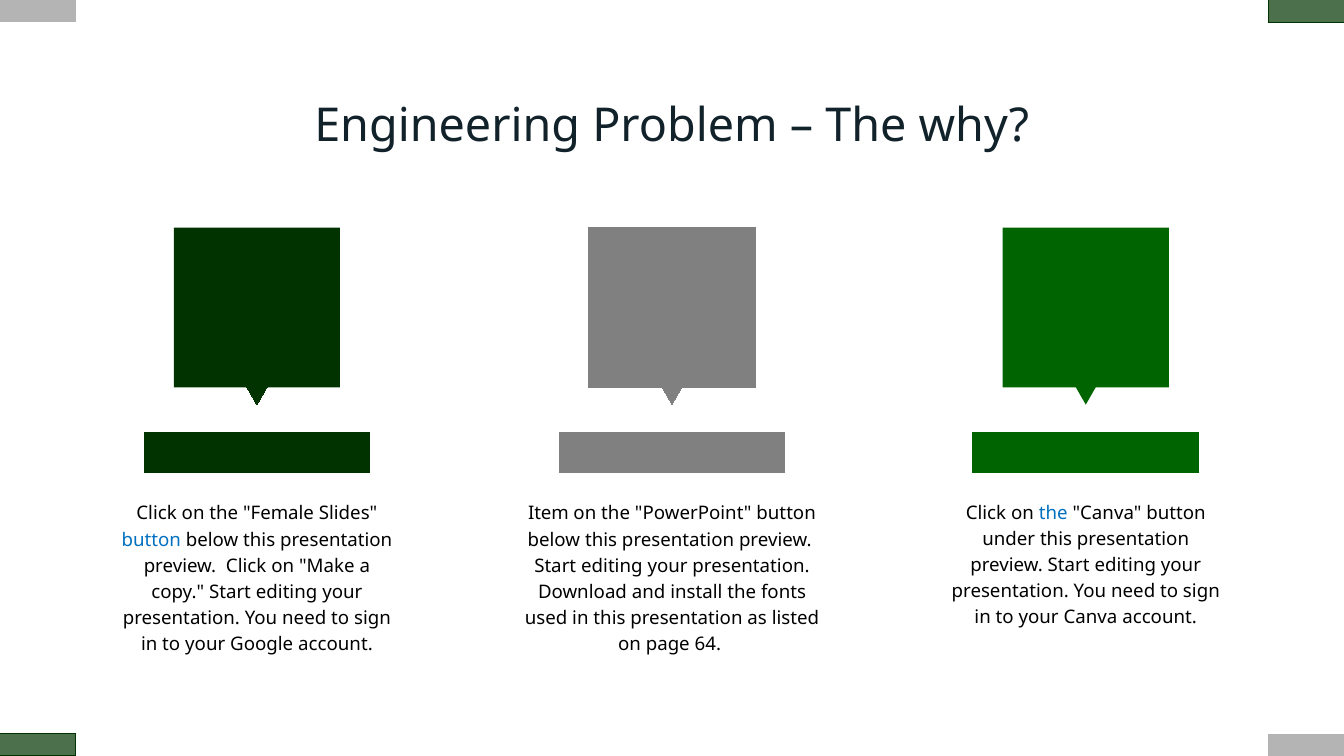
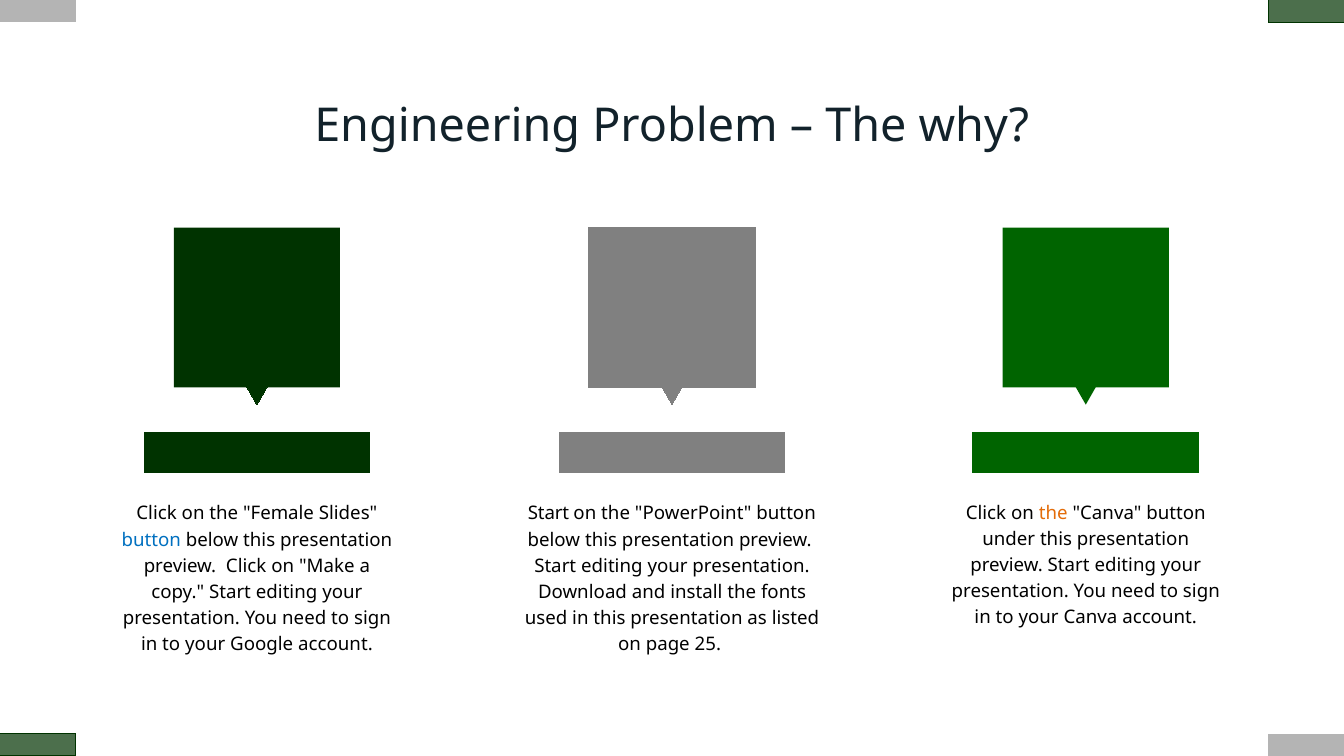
the colour: blue -> orange (1053, 513)
Item: Item -> Start (548, 514)
64: 64 -> 25 (708, 644)
